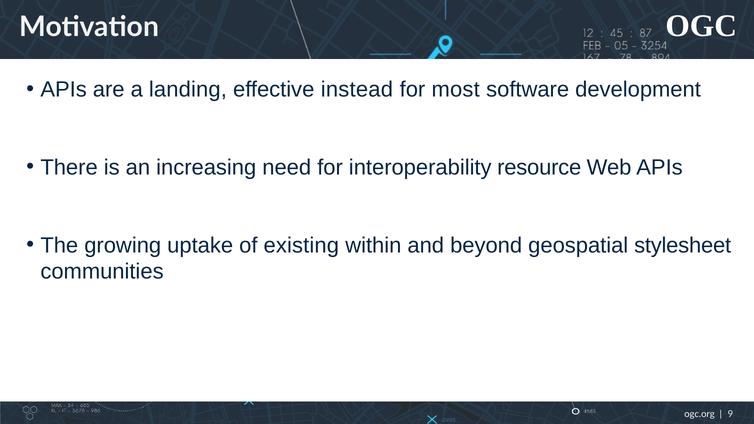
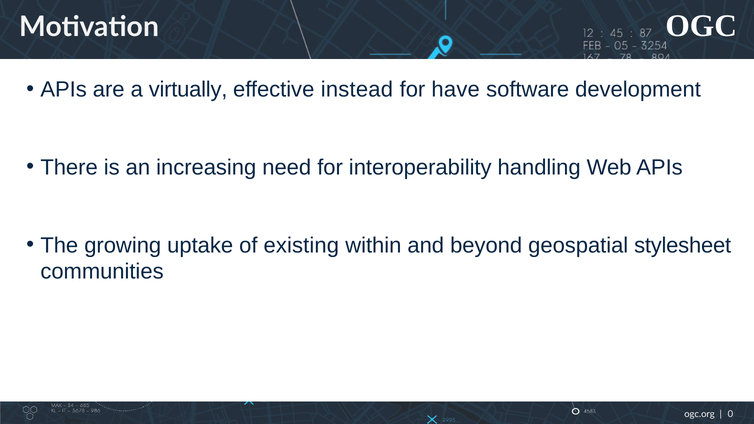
landing: landing -> virtually (188, 89)
most: most -> have (456, 89)
resource: resource -> handling (539, 167)
9: 9 -> 0 (730, 414)
